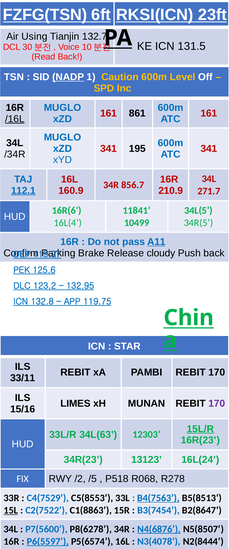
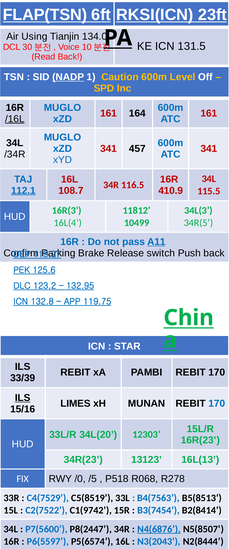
FZFG(TSN: FZFG(TSN -> FLAP(TSN (45, 15)
132.7: 132.7 -> 134.0 (95, 36)
861: 861 -> 164 (137, 113)
195: 195 -> 457 (137, 148)
856.7: 856.7 -> 116.5 (133, 185)
160.9: 160.9 -> 108.7 (71, 190)
210.9: 210.9 -> 410.9 (171, 190)
271.7: 271.7 -> 115.5 (209, 191)
16R(6: 16R(6 -> 16R(3 (67, 210)
11841: 11841 -> 11812 (137, 210)
34L(5: 34L(5 -> 34L(3 (198, 210)
cloudy: cloudy -> switch (161, 253)
33/11: 33/11 -> 33/39 (23, 377)
ILS underline: none -> present (23, 397)
170 colour: purple -> blue (217, 403)
15L/R underline: present -> none (200, 428)
34L(63: 34L(63 -> 34L(20 (98, 434)
16L(24: 16L(24 -> 16L(13 (200, 459)
/2: /2 -> /0 (80, 478)
C5(8553: C5(8553 -> C5(8519 (92, 497)
B4(7563 underline: present -> none (158, 497)
15L underline: present -> none (11, 509)
C1(8863: C1(8863 -> C1(9742 (91, 509)
B2(8647‘: B2(8647‘ -> B2(8414‘ (202, 509)
P8(6278: P8(6278 -> P8(2447 (91, 528)
P6(5597 underline: present -> none (48, 540)
N3(4078‘: N3(4078‘ -> N3(2043‘ (159, 540)
